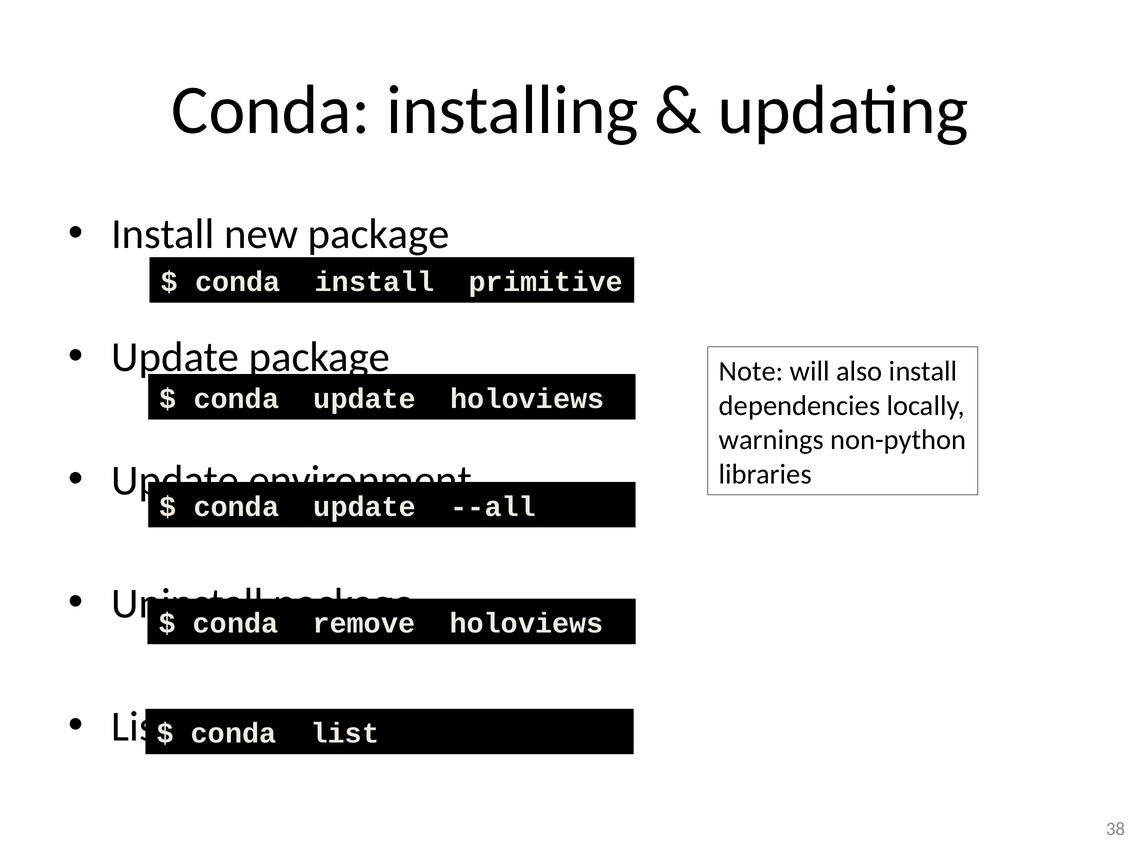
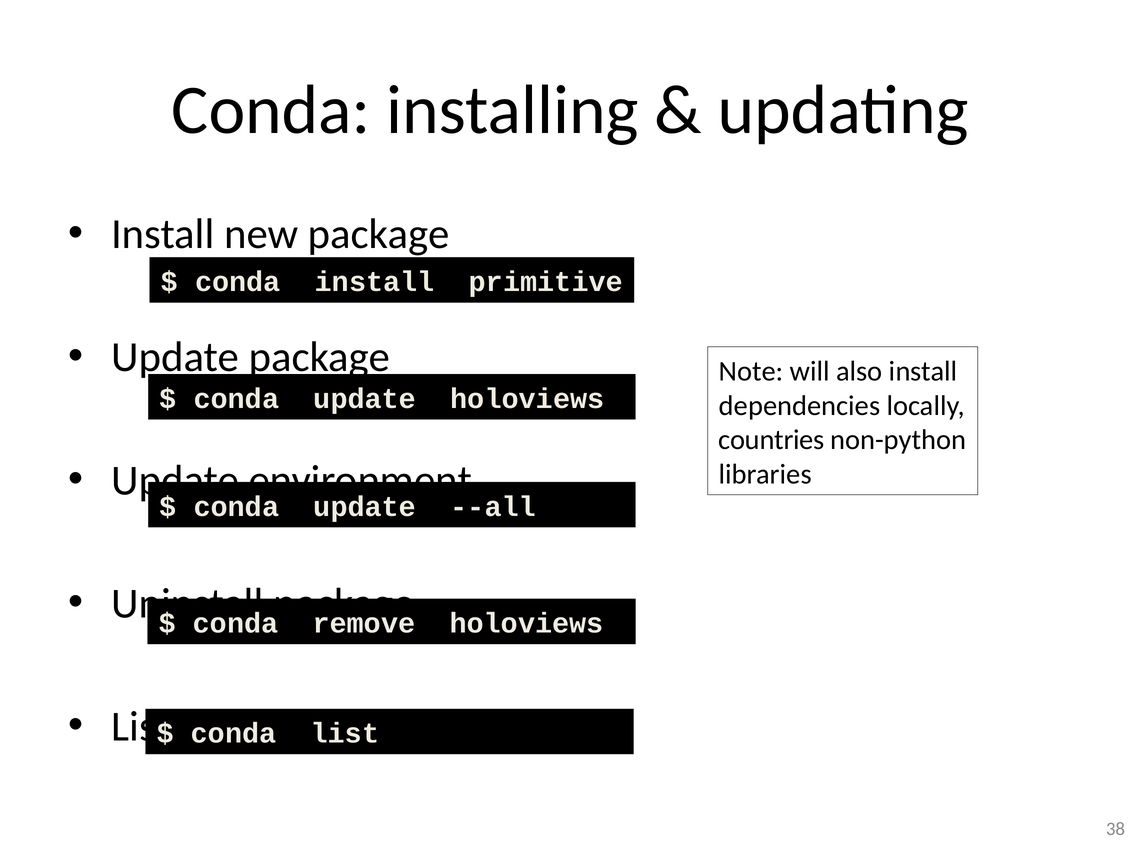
warnings: warnings -> countries (771, 440)
